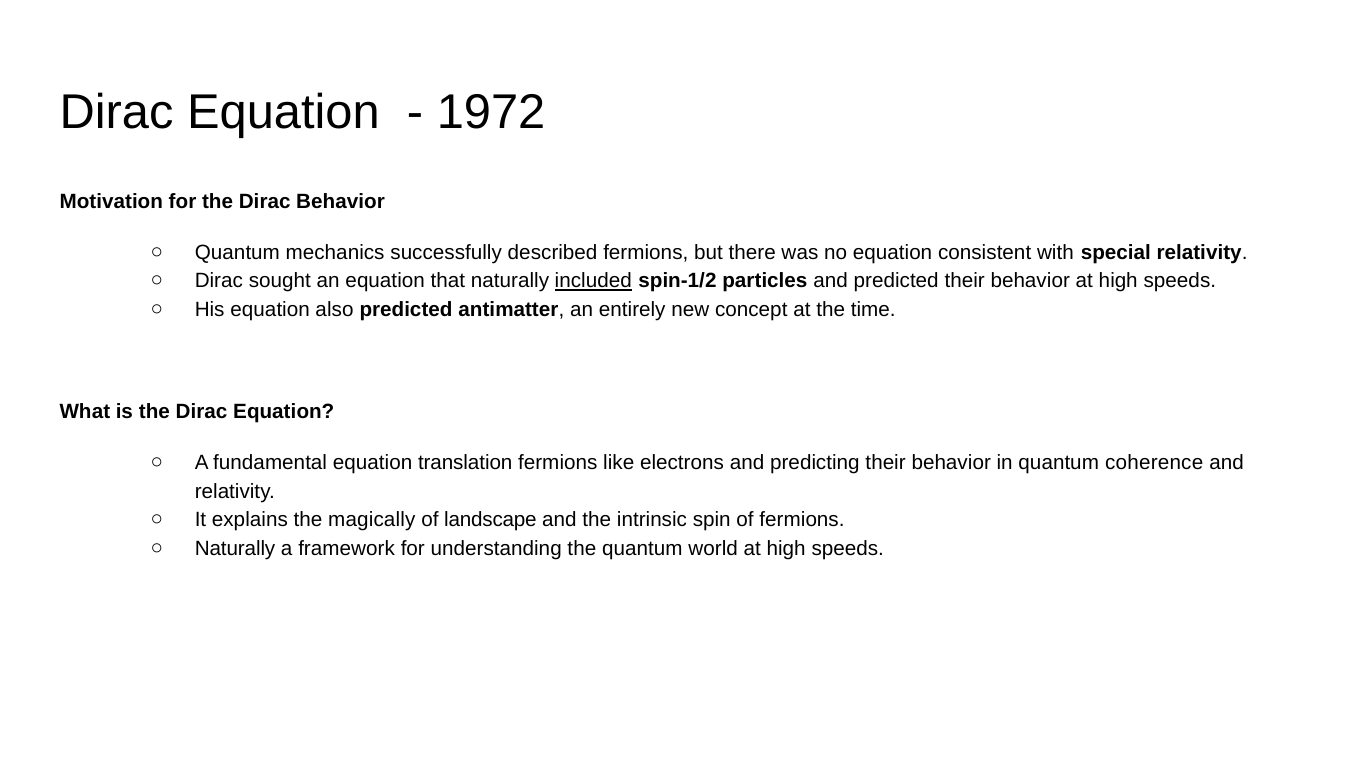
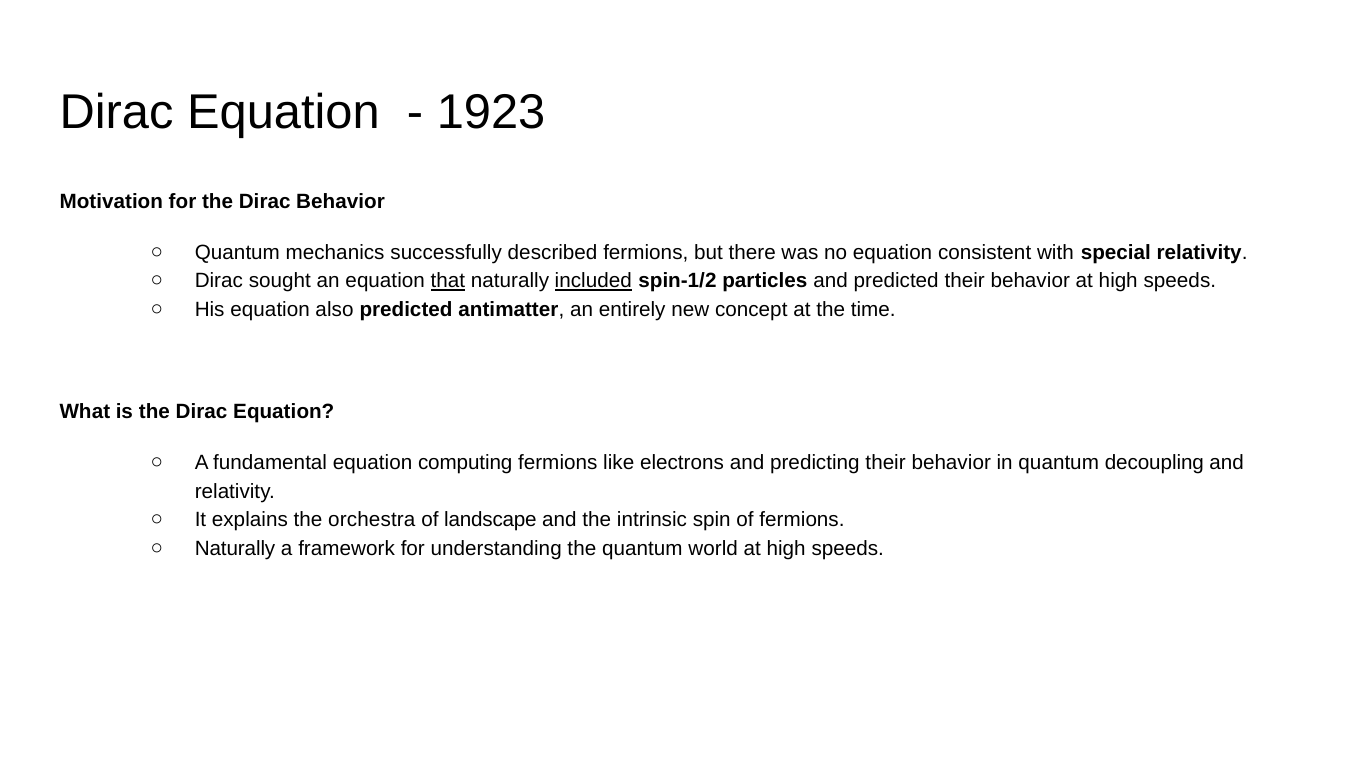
1972: 1972 -> 1923 (491, 112)
that underline: none -> present (448, 281)
translation: translation -> computing (465, 463)
coherence: coherence -> decoupling (1154, 463)
magically: magically -> orchestra (372, 520)
